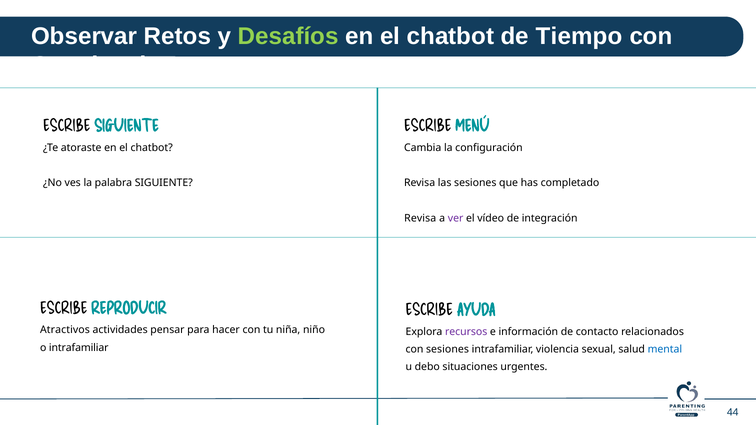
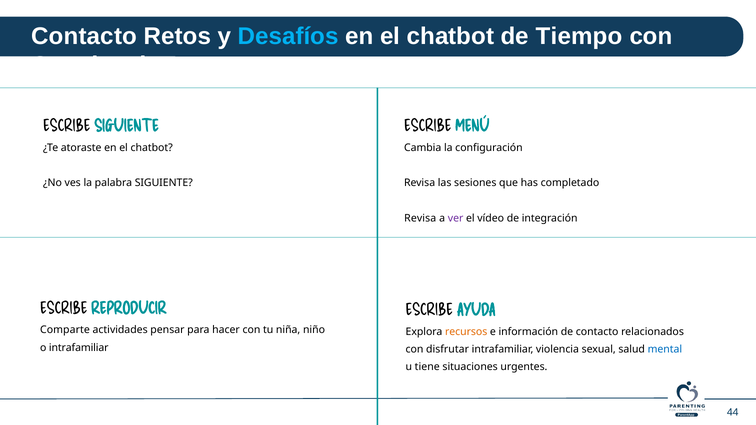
Observar: Observar -> Contacto (84, 36)
Desafíos colour: light green -> light blue (288, 36)
Atractivos: Atractivos -> Comparte (65, 330)
recursos colour: purple -> orange (466, 332)
con sesiones: sesiones -> disfrutar (448, 350)
debo: debo -> tiene (427, 367)
